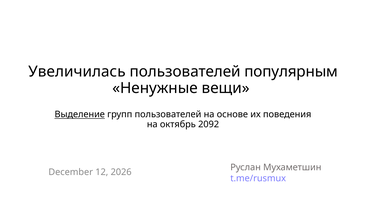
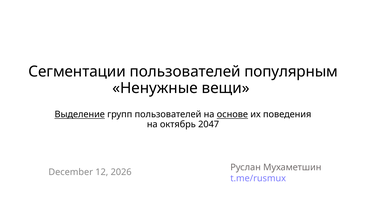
Увеличилась: Увеличилась -> Сегментации (77, 72)
основе underline: none -> present (232, 114)
2092: 2092 -> 2047 (209, 124)
